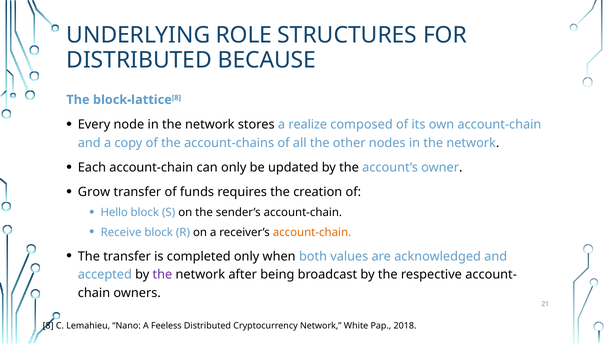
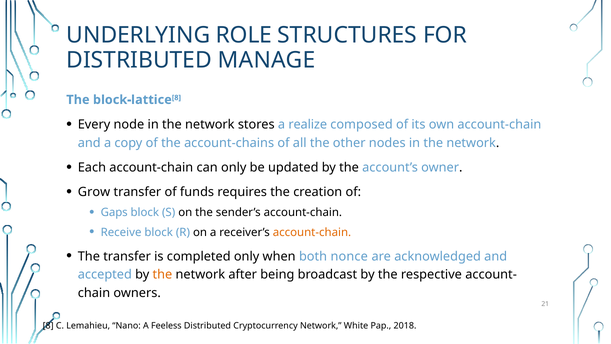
BECAUSE: BECAUSE -> MANAGE (267, 60)
Hello: Hello -> Gaps (114, 212)
values: values -> nonce (349, 256)
the colour: purple -> orange (162, 274)
